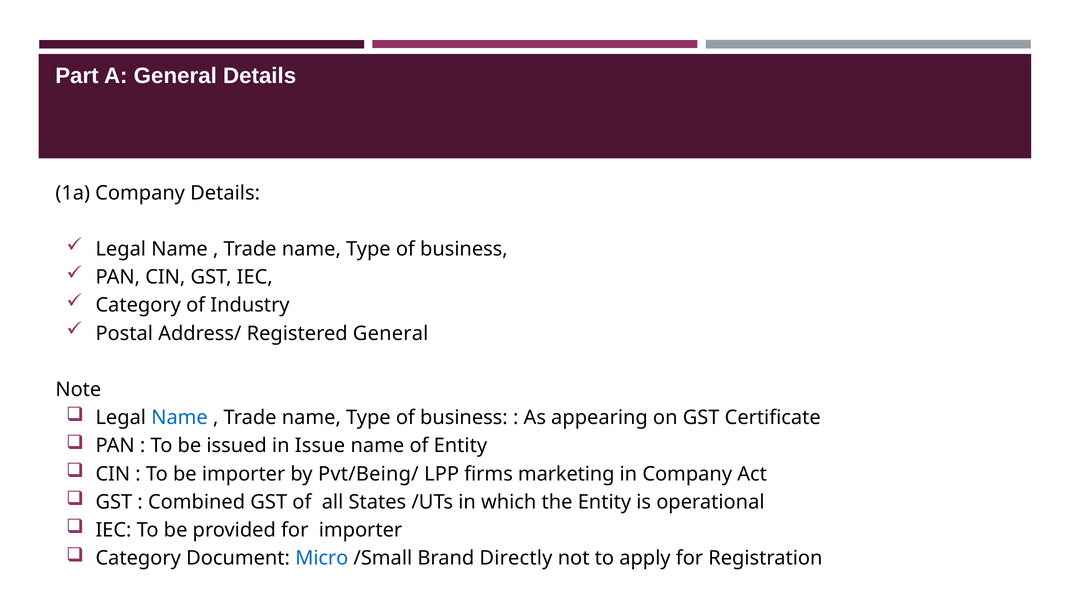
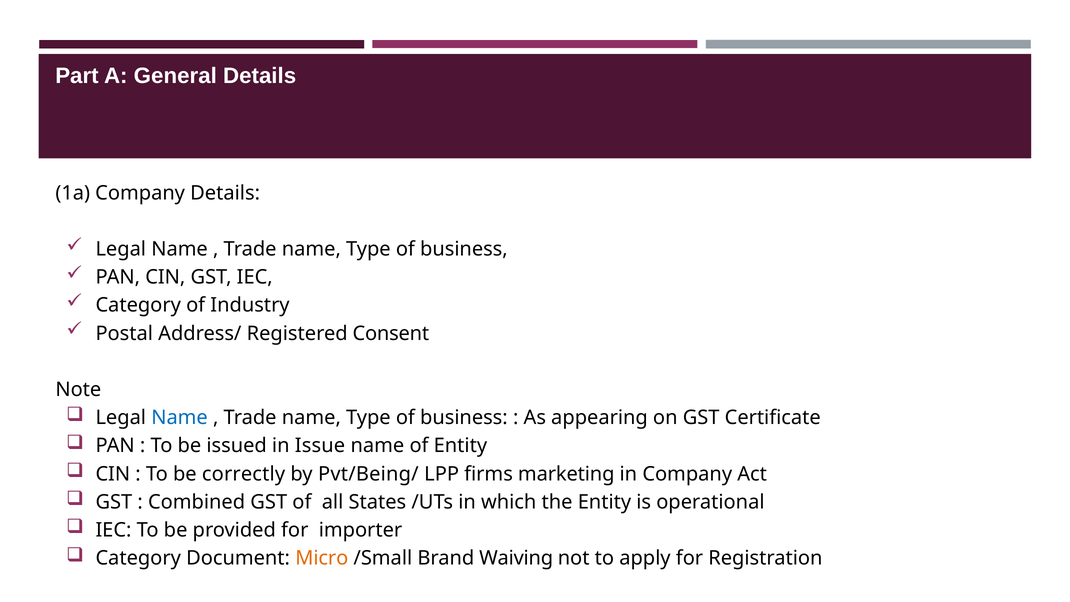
Registered General: General -> Consent (391, 333)
be importer: importer -> correctly (244, 474)
Micro colour: blue -> orange (322, 558)
Directly: Directly -> Waiving (516, 558)
